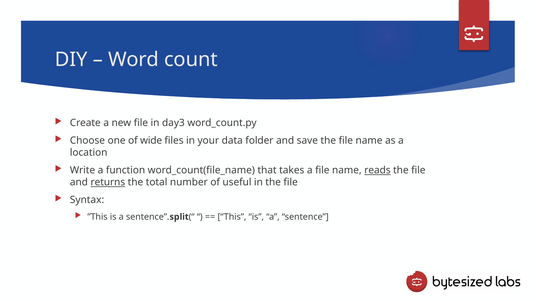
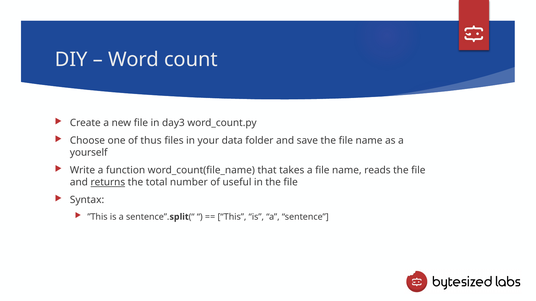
wide: wide -> thus (151, 141)
location: location -> yourself (89, 153)
reads underline: present -> none (377, 171)
